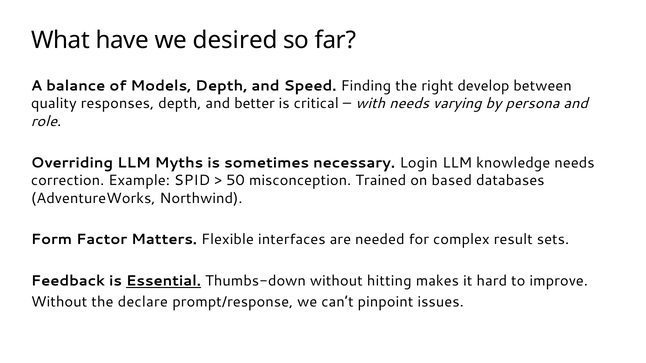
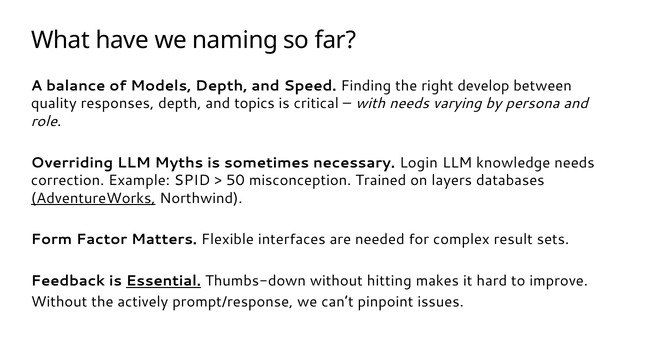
desired: desired -> naming (235, 40)
better: better -> topics (255, 104)
based: based -> layers (452, 181)
AdventureWorks underline: none -> present (93, 198)
declare: declare -> actively (143, 302)
